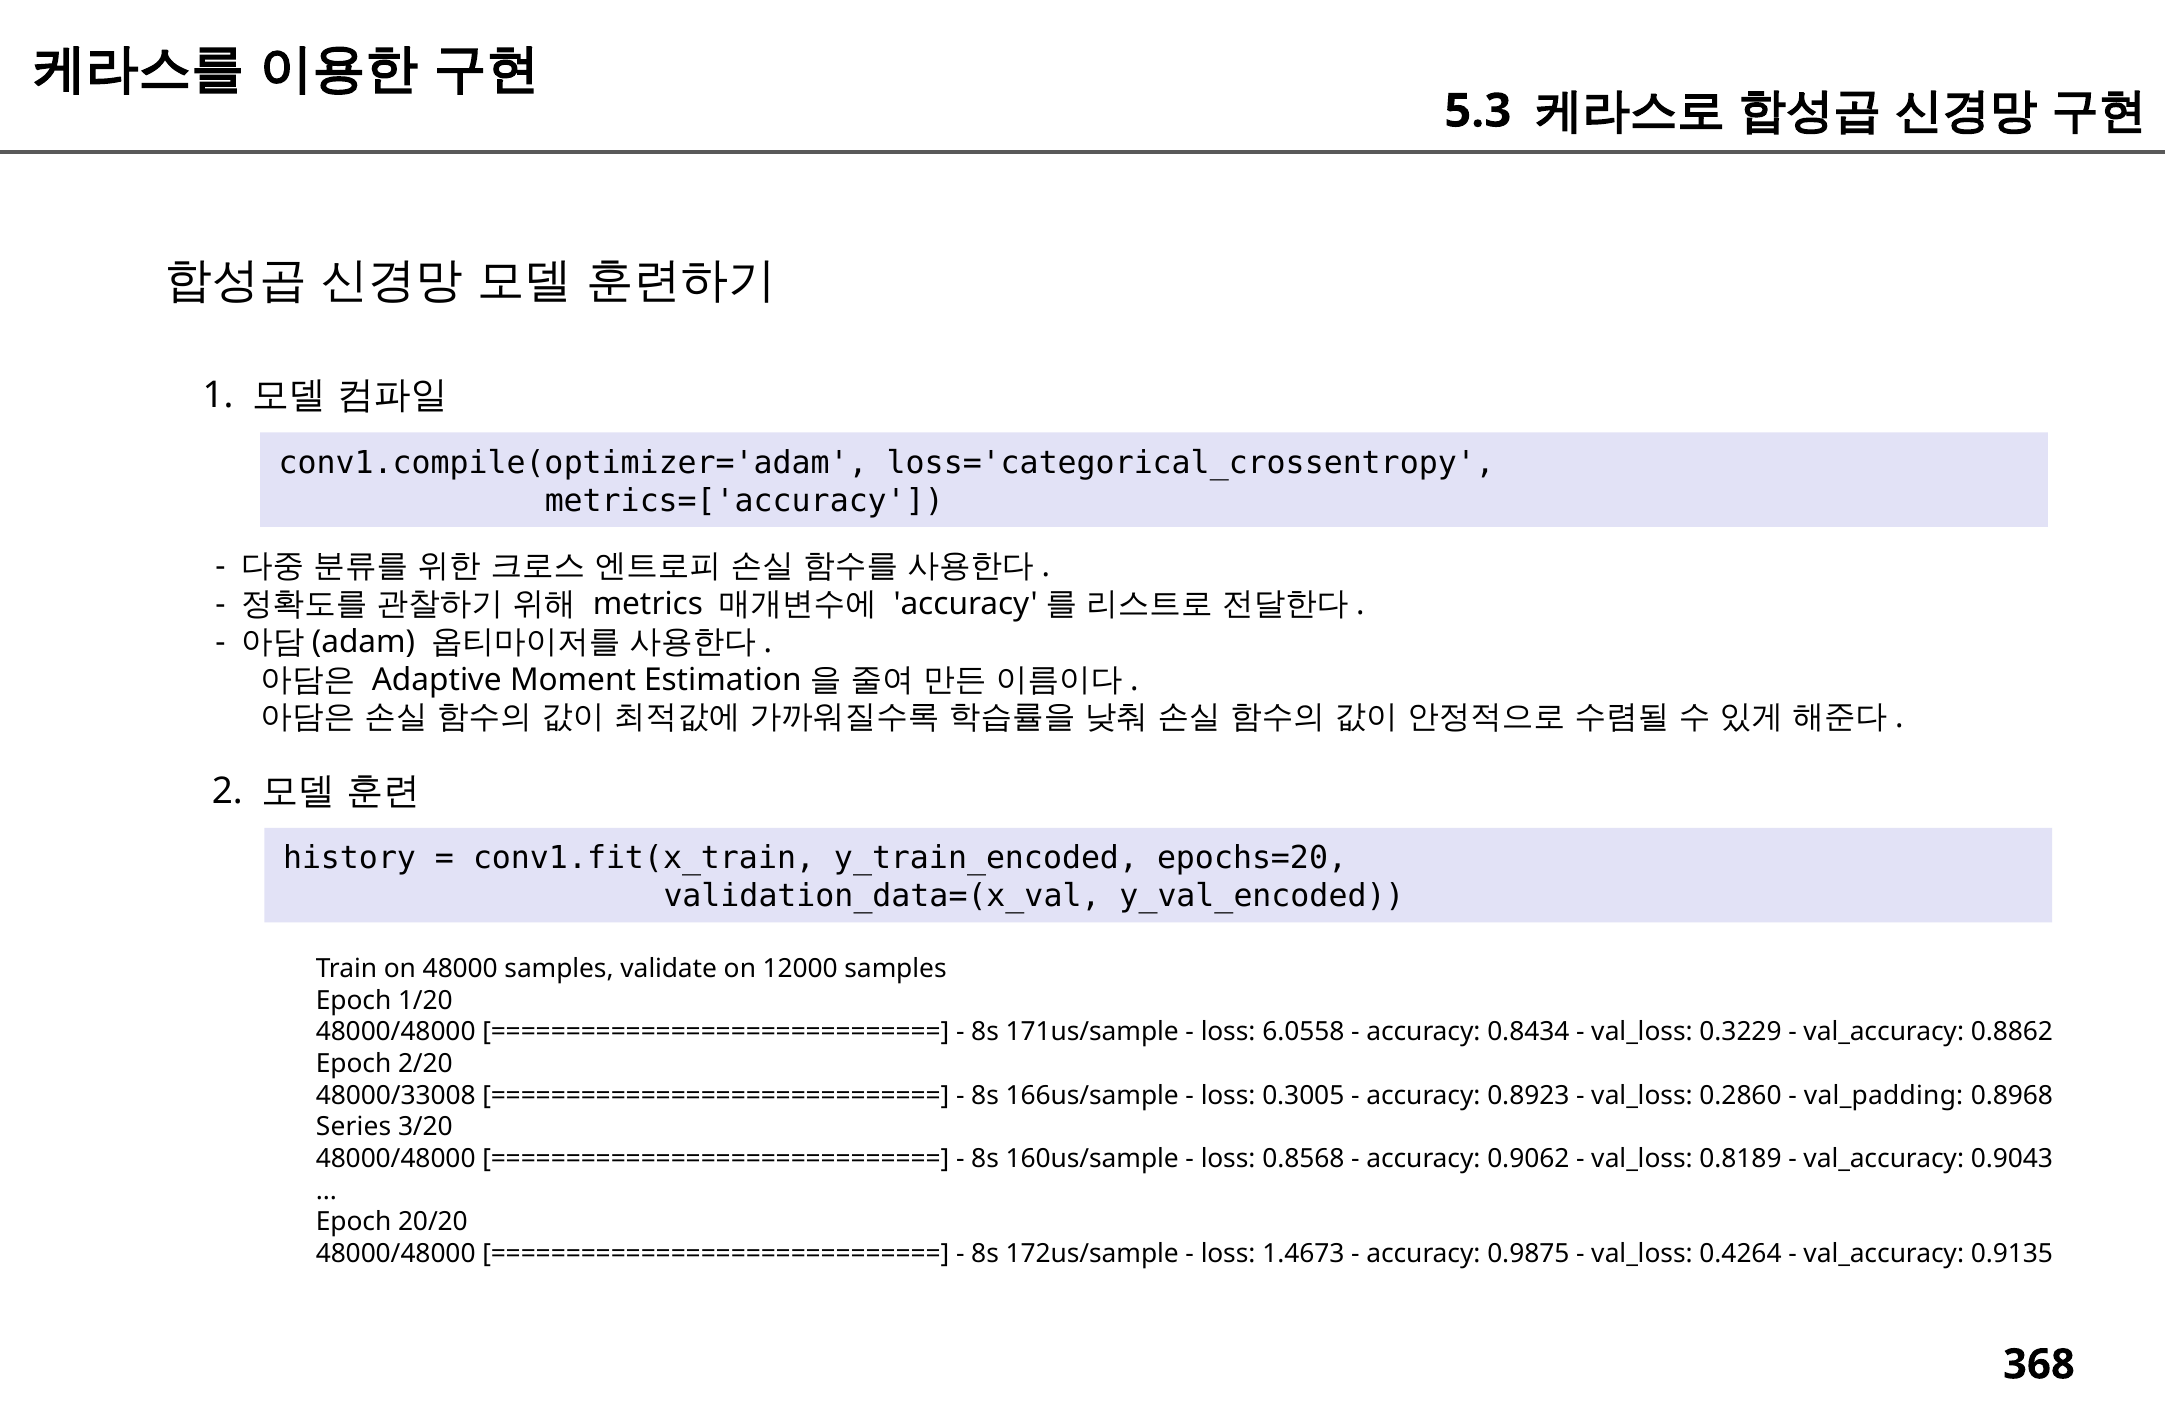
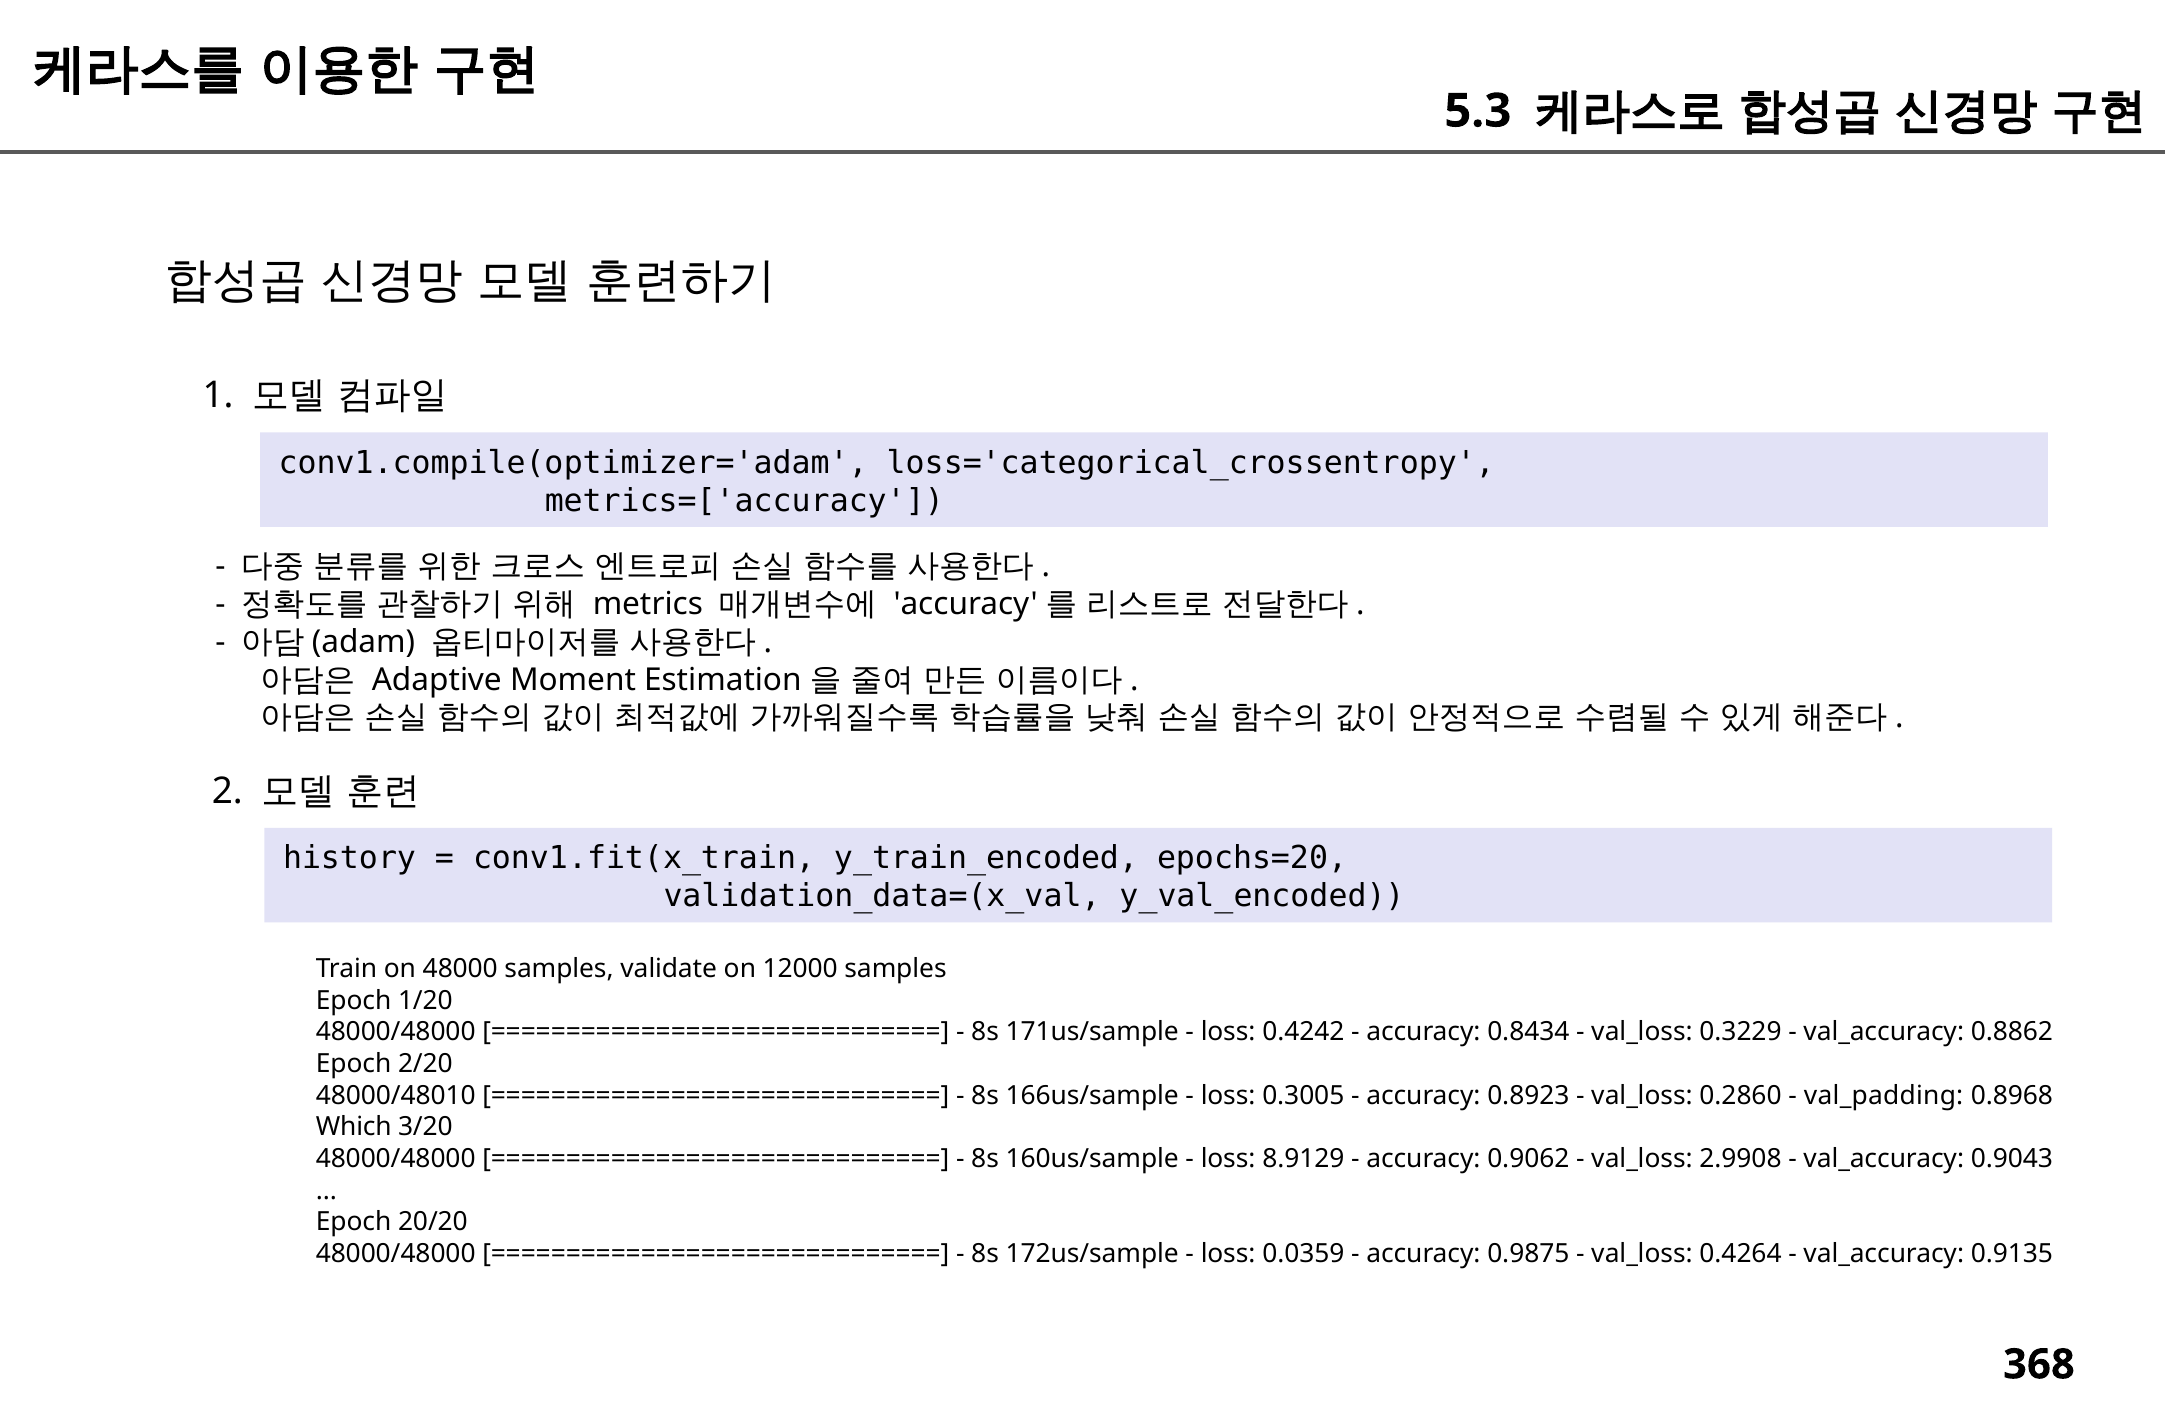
6.0558: 6.0558 -> 0.4242 (1303, 1032)
48000/33008: 48000/33008 -> 48000/48010 (396, 1095)
Series: Series -> Which (354, 1127)
0.8568: 0.8568 -> 8.9129 (1303, 1159)
0.8189: 0.8189 -> 2.9908 (1740, 1159)
1.4673: 1.4673 -> 0.0359 (1303, 1254)
